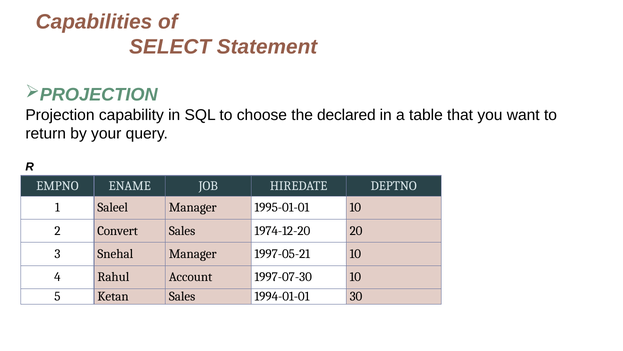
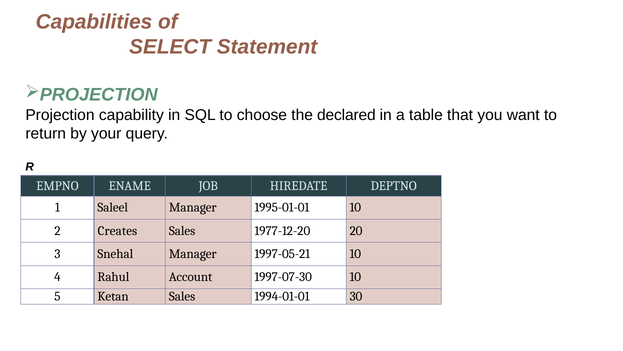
Convert: Convert -> Creates (117, 230)
1974-12-20: 1974-12-20 -> 1977-12-20 (282, 230)
